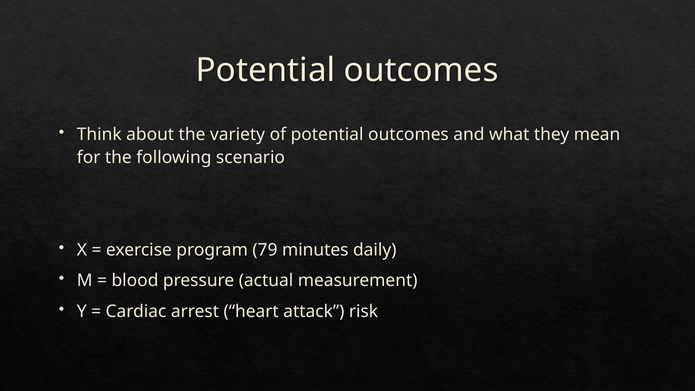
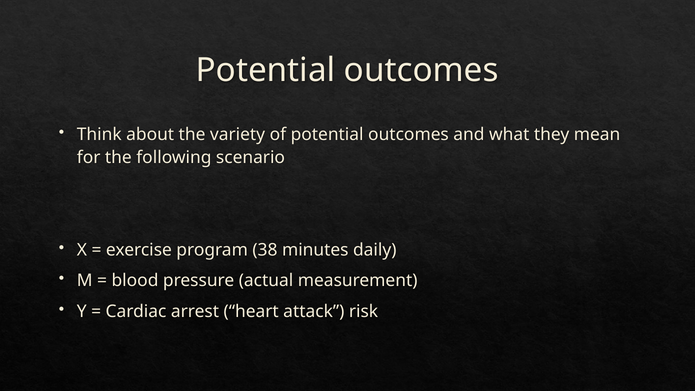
79: 79 -> 38 (265, 250)
